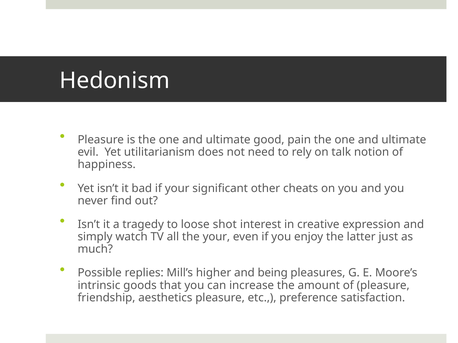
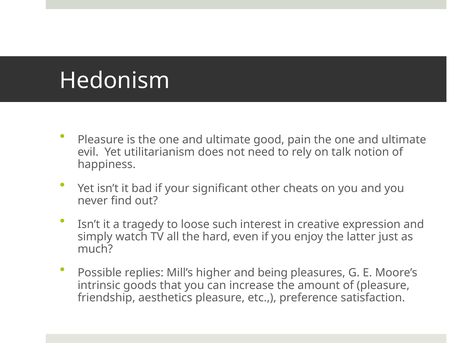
shot: shot -> such (225, 225)
the your: your -> hard (216, 237)
